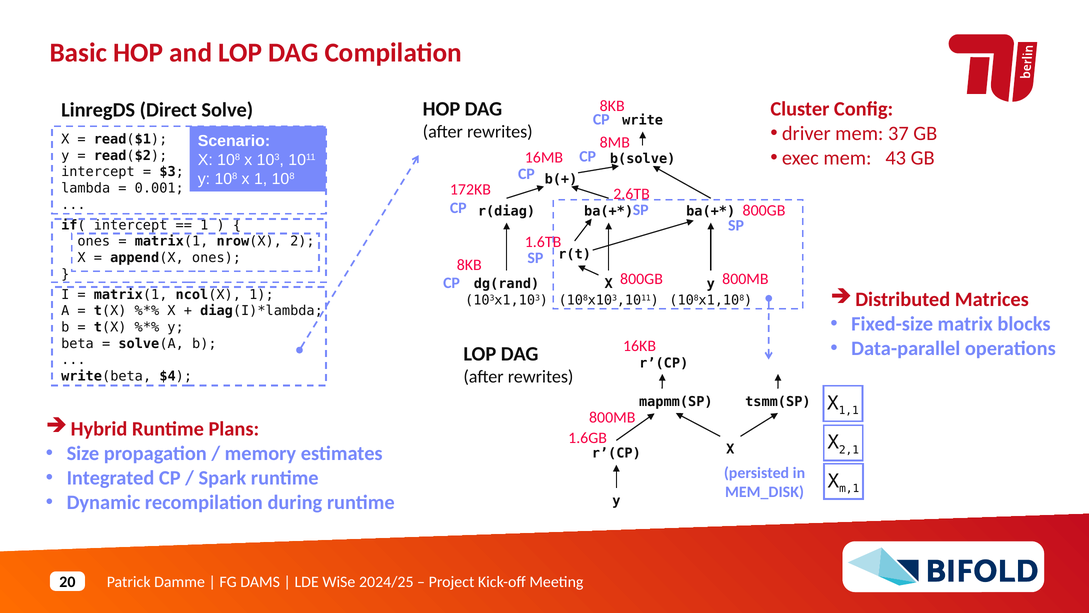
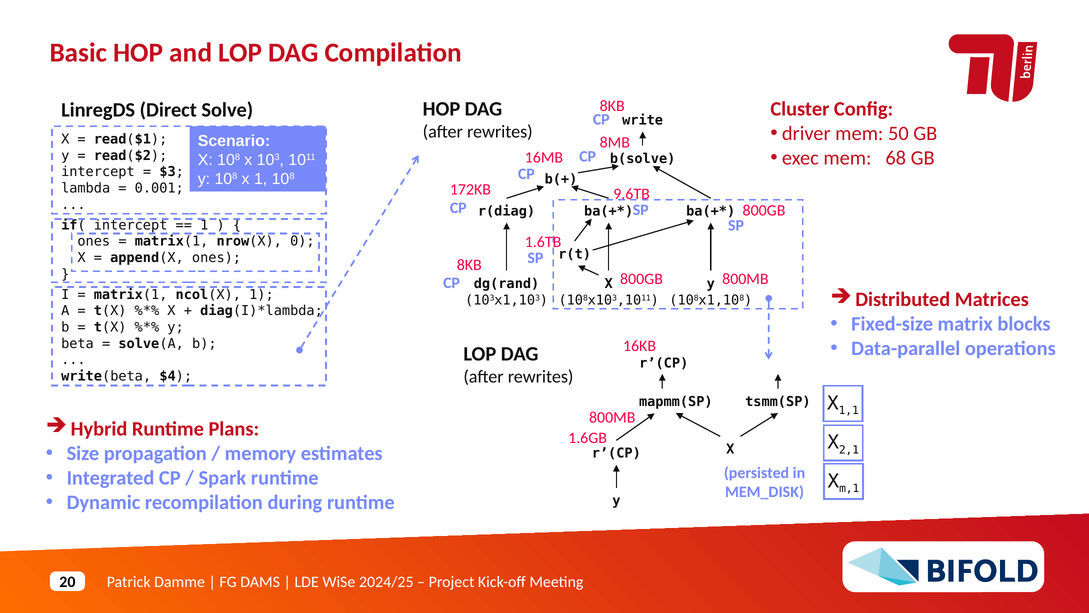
37: 37 -> 50 (898, 134)
43: 43 -> 68 (896, 158)
2.6TB: 2.6TB -> 9.6TB (632, 194)
2: 2 -> 0 (302, 241)
